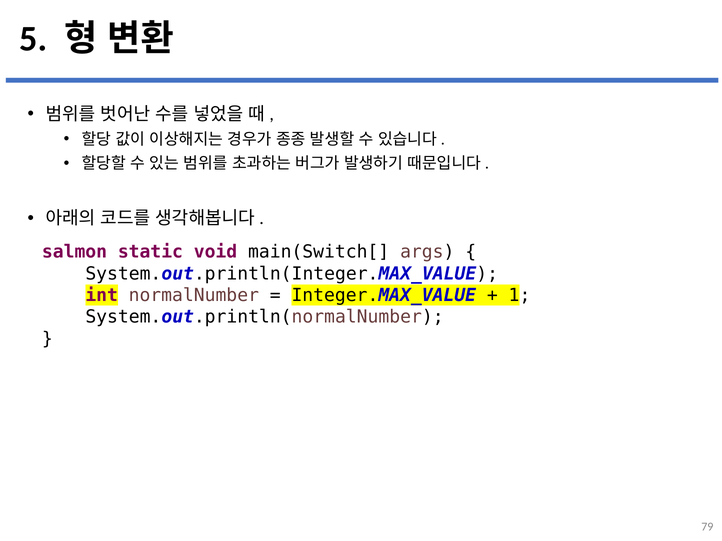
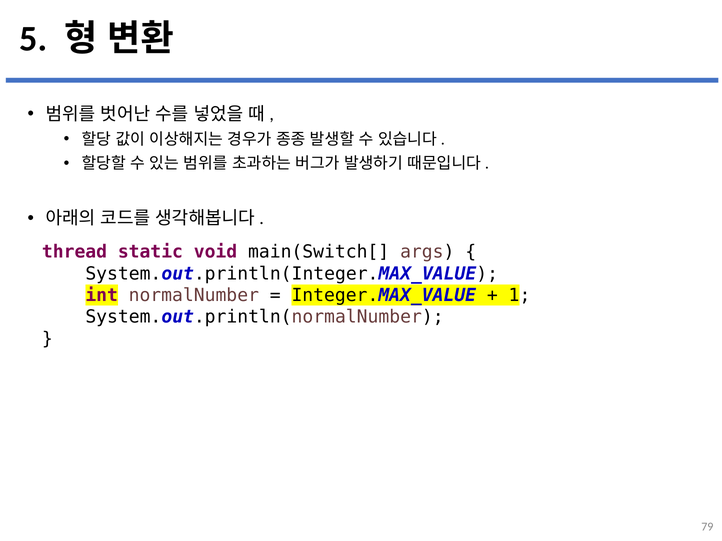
salmon: salmon -> thread (75, 252)
